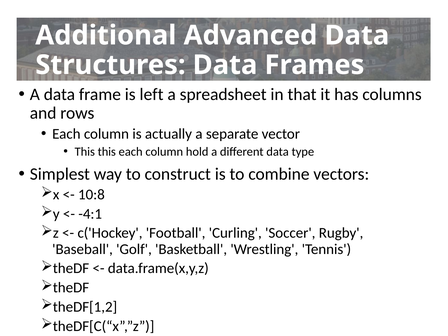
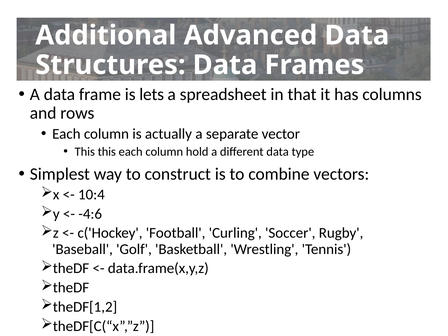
left: left -> lets (152, 94)
10:8: 10:8 -> 10:4 (91, 195)
-4:1: -4:1 -> -4:6 (90, 214)
